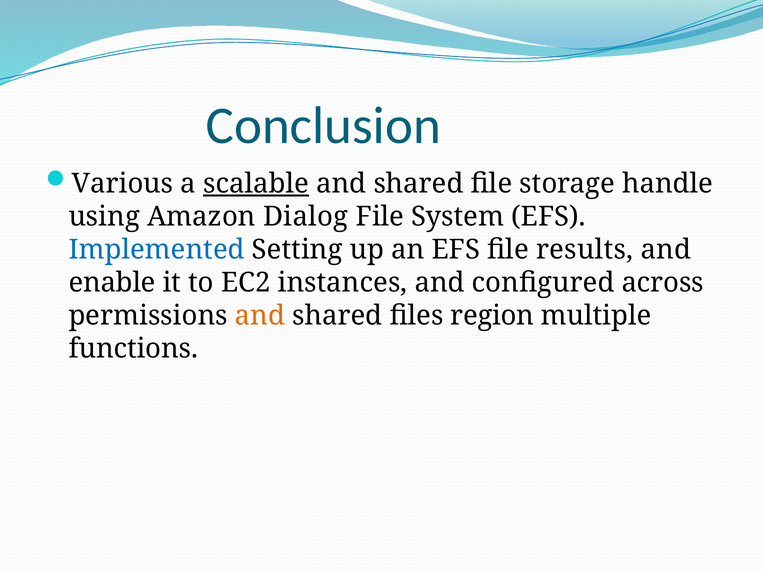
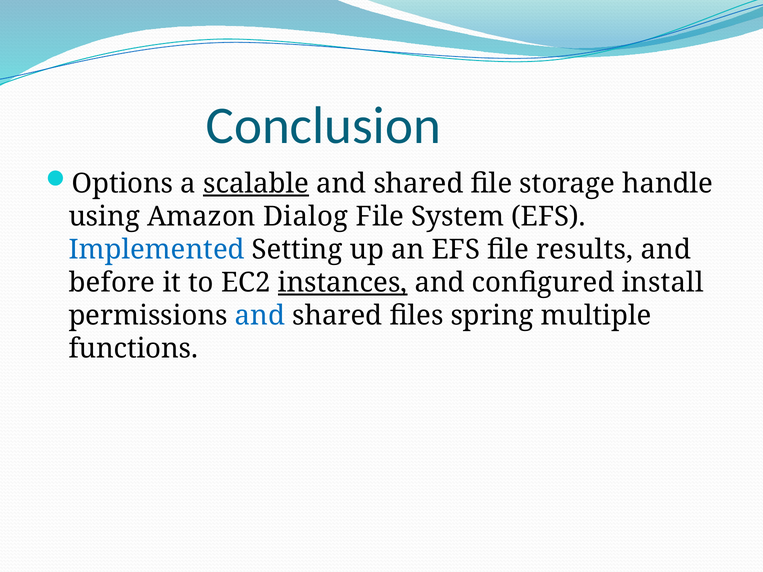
Various: Various -> Options (123, 184)
enable: enable -> before (112, 283)
instances underline: none -> present (343, 283)
across: across -> install (663, 283)
and colour: orange -> blue (260, 316)
region: region -> spring (492, 316)
